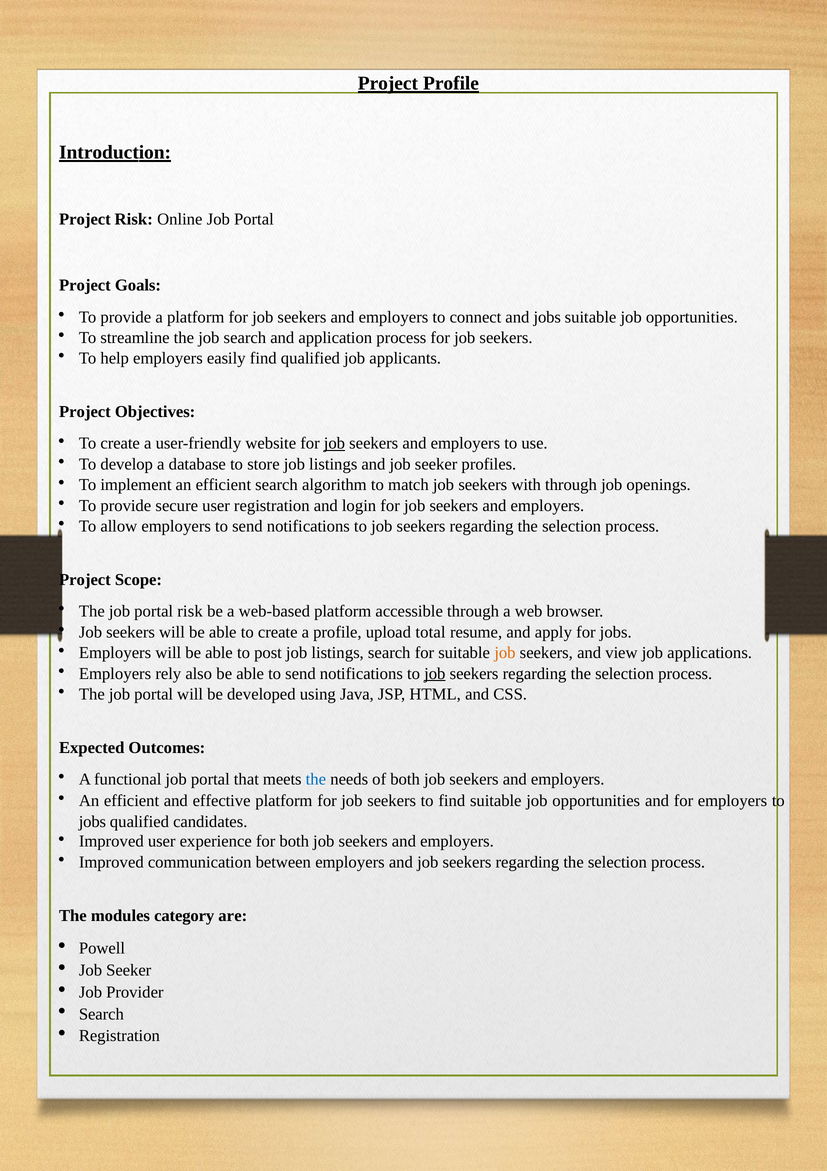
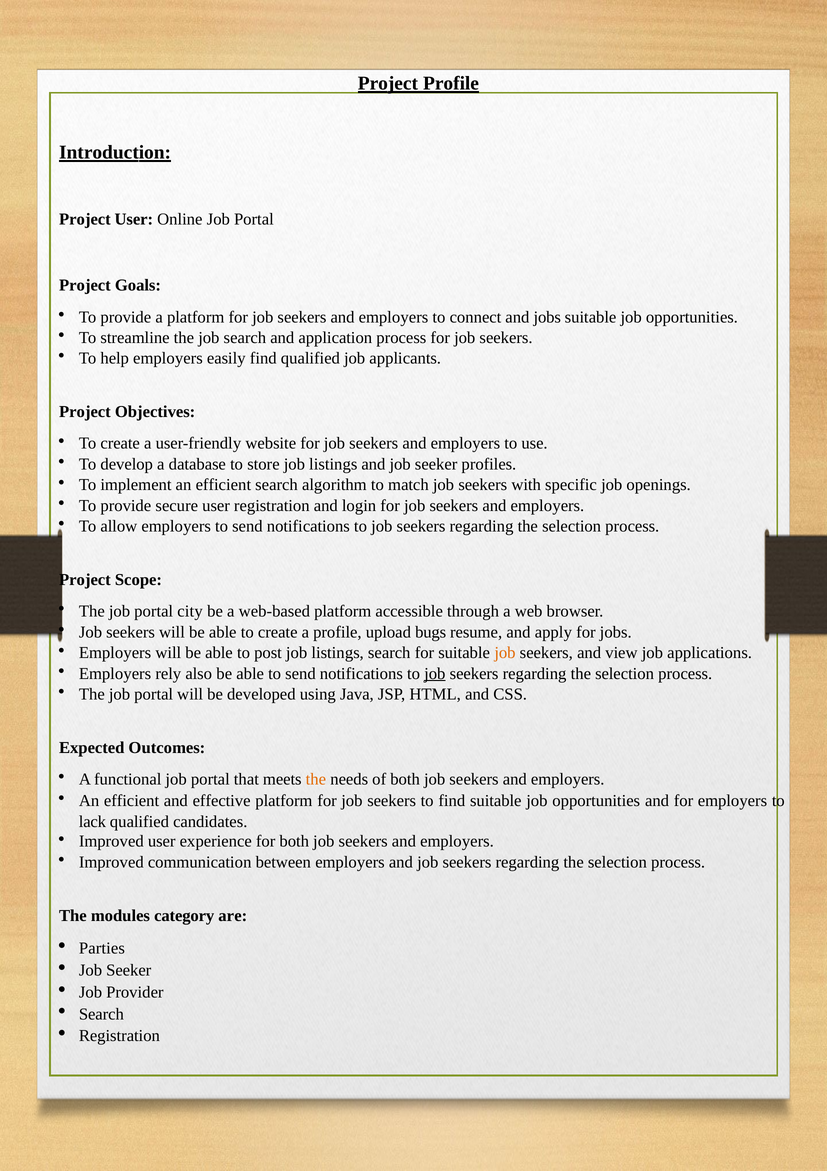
Project Risk: Risk -> User (134, 219)
job underline: present -> none (334, 443)
with through: through -> specific (571, 485)
portal risk: risk -> city (190, 611)
total: total -> bugs (431, 632)
the colour: blue -> orange (316, 779)
jobs: jobs -> lack (92, 821)
Powell: Powell -> Parties (102, 948)
